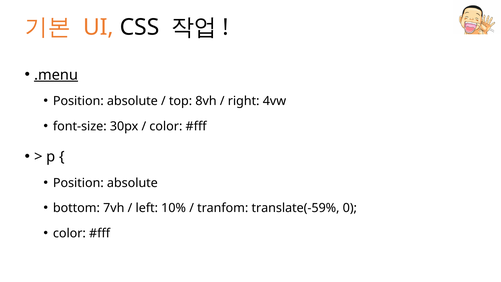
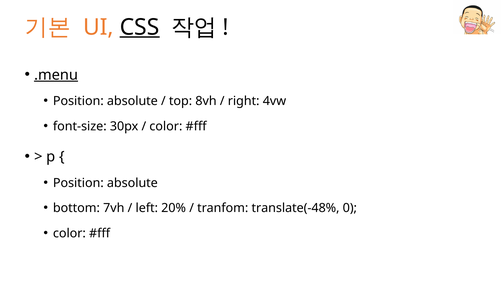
CSS underline: none -> present (140, 27)
10%: 10% -> 20% (174, 208)
translate(-59%: translate(-59% -> translate(-48% (296, 208)
